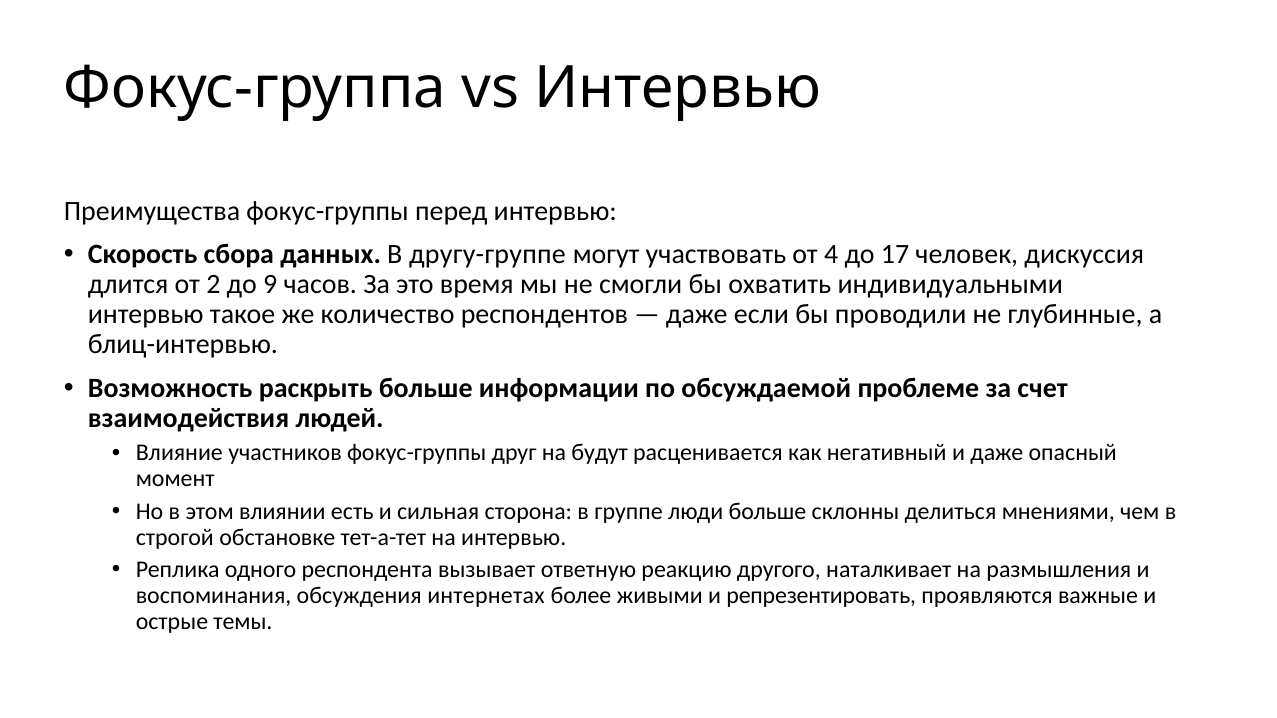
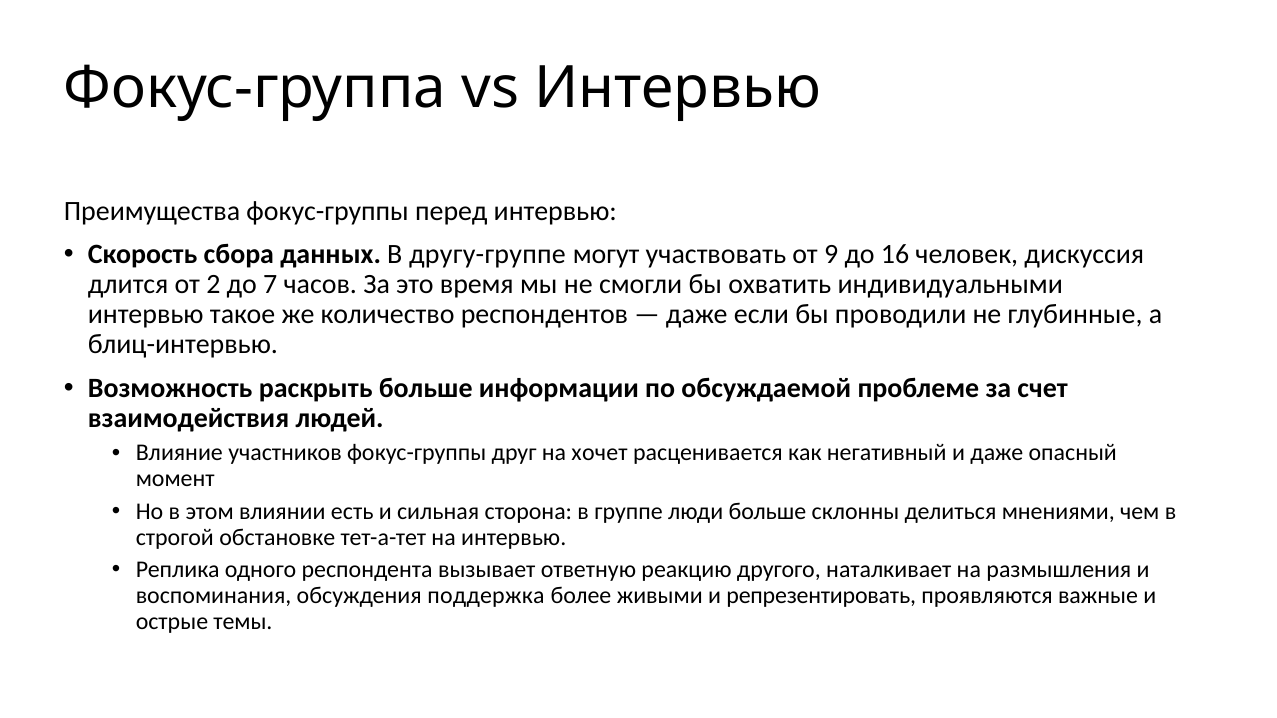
4: 4 -> 9 (831, 254)
17: 17 -> 16 (895, 254)
9: 9 -> 7 (270, 285)
будут: будут -> хочет (600, 453)
интернетах: интернетах -> поддержка (486, 596)
